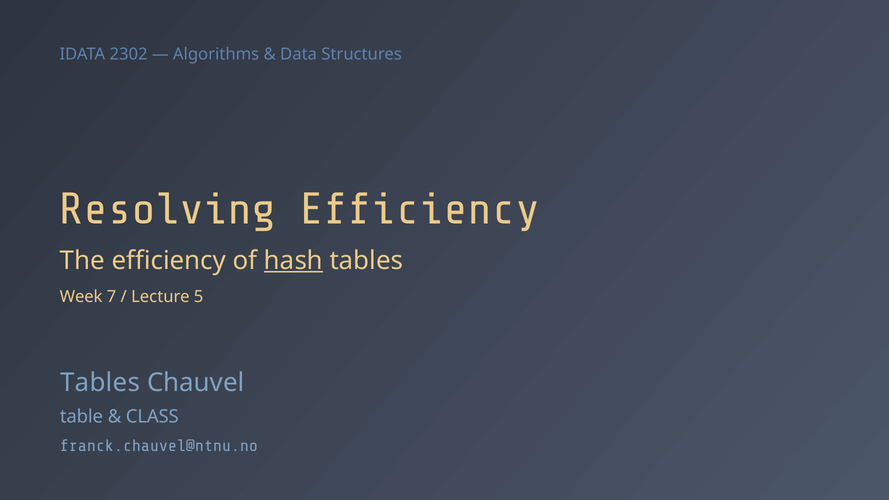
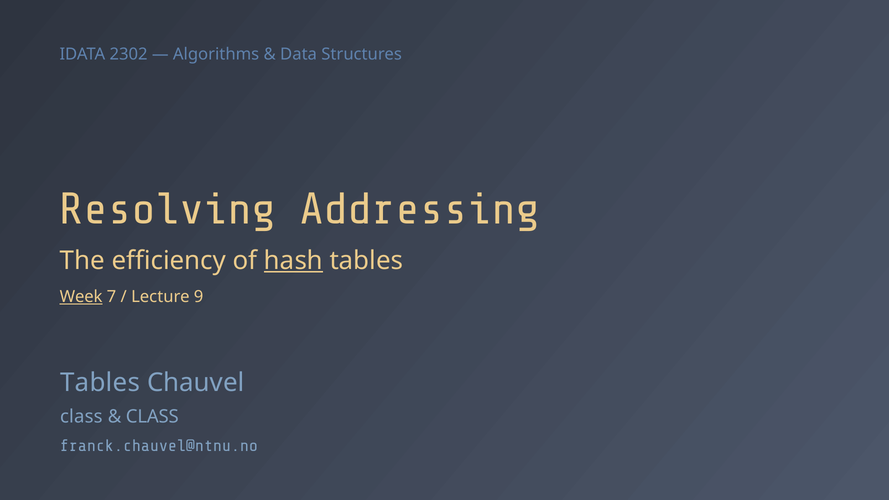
Resolving Efficiency: Efficiency -> Addressing (420, 209)
Week underline: none -> present (81, 297)
5: 5 -> 9 (199, 297)
table: table -> class (81, 416)
